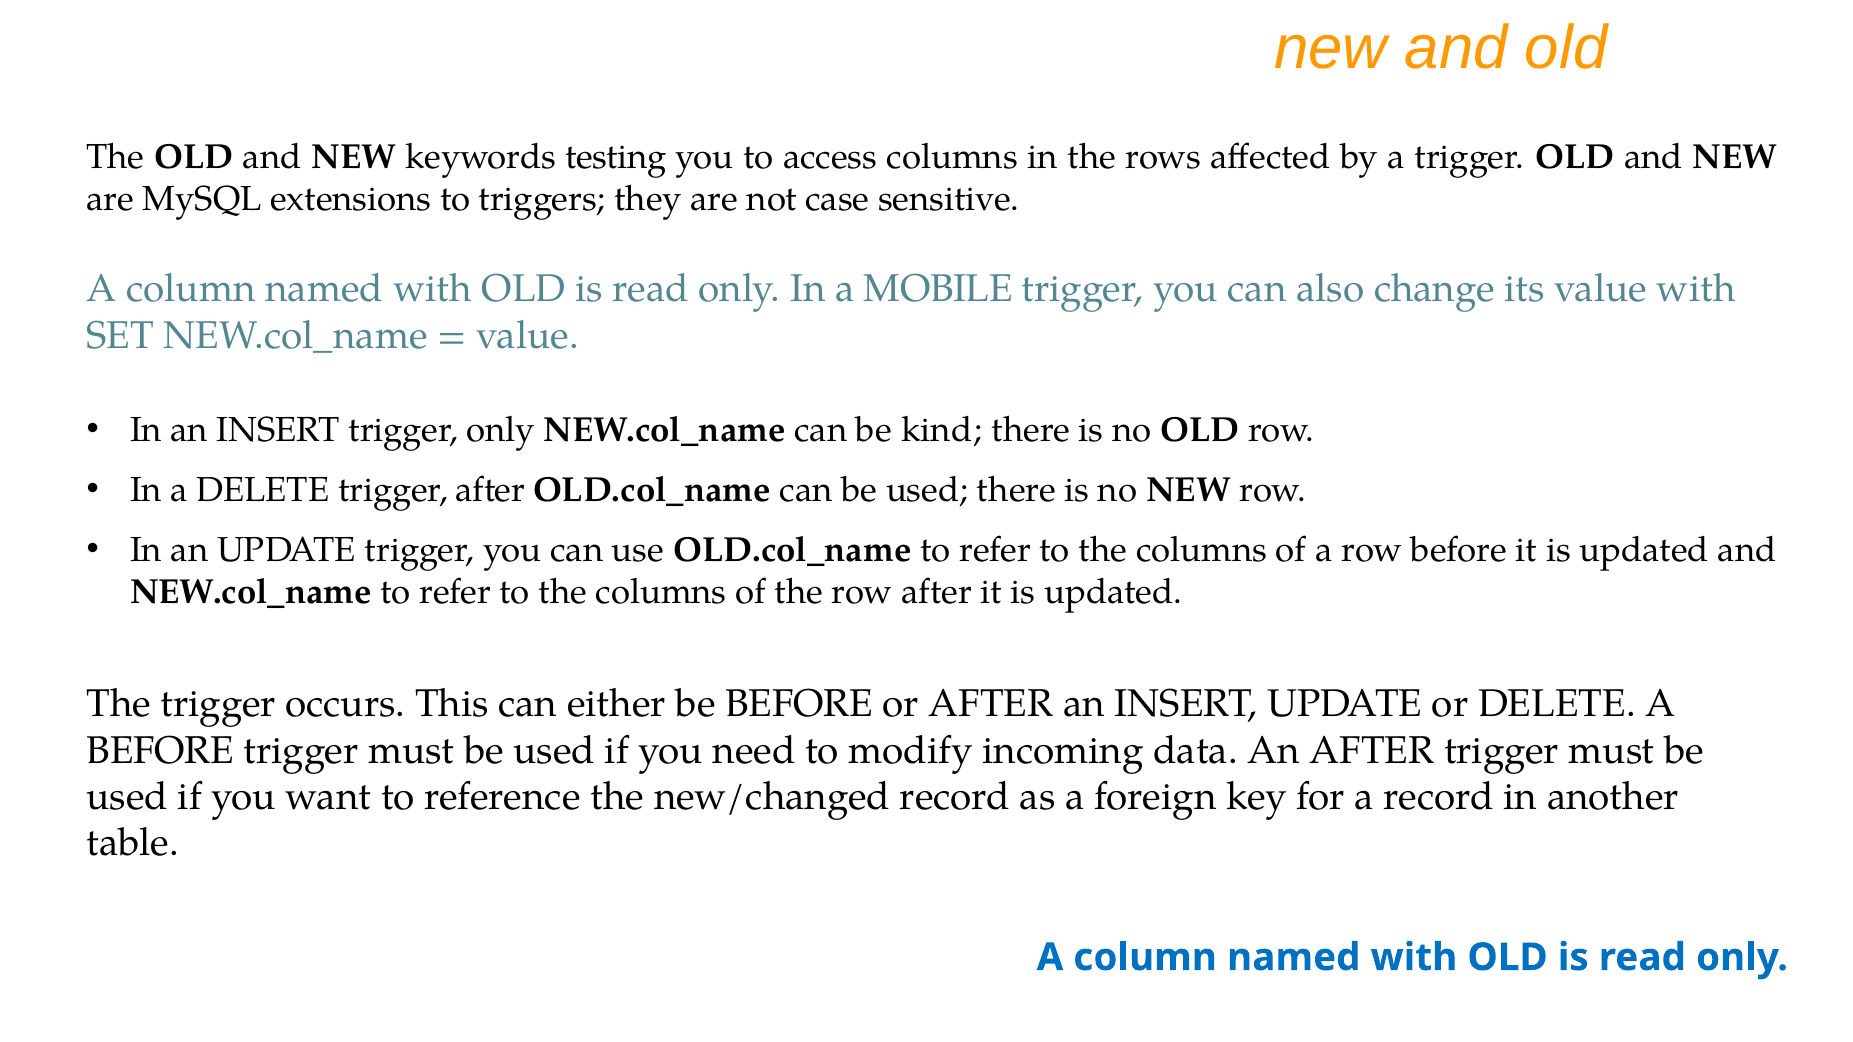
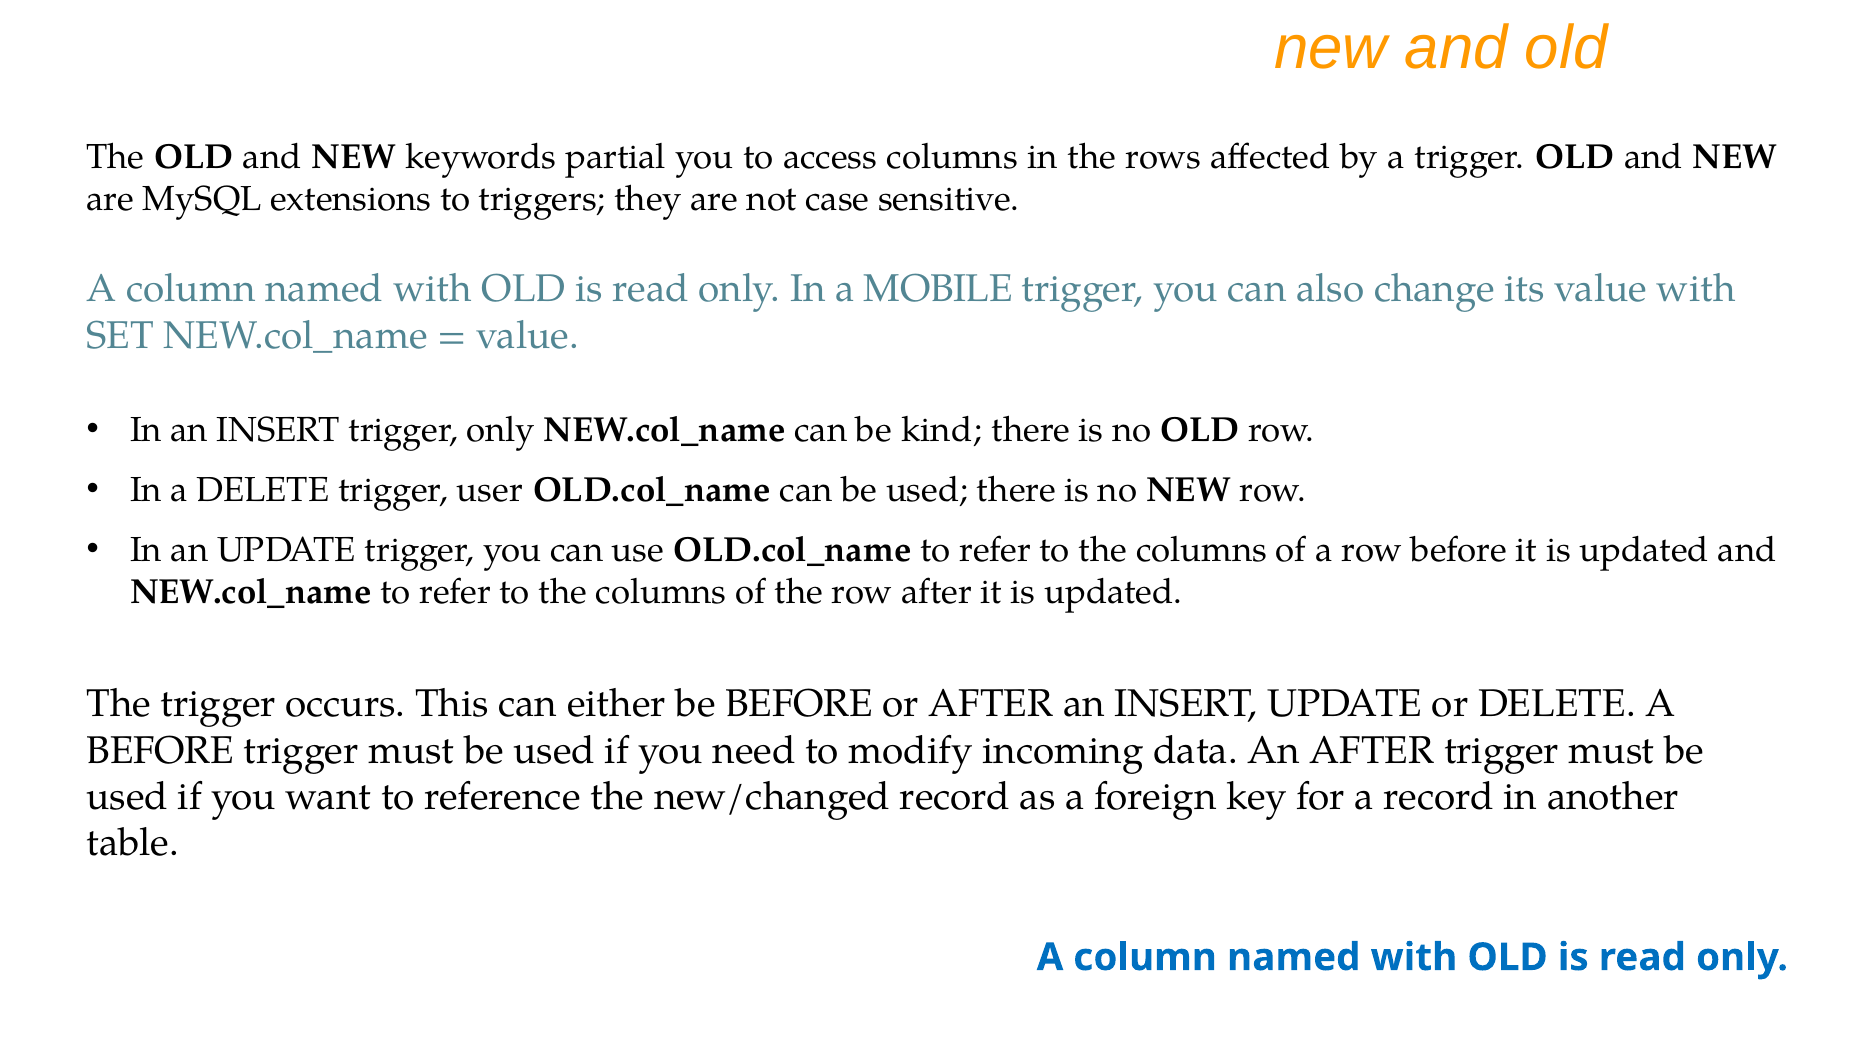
testing: testing -> partial (616, 157)
trigger after: after -> user (490, 490)
